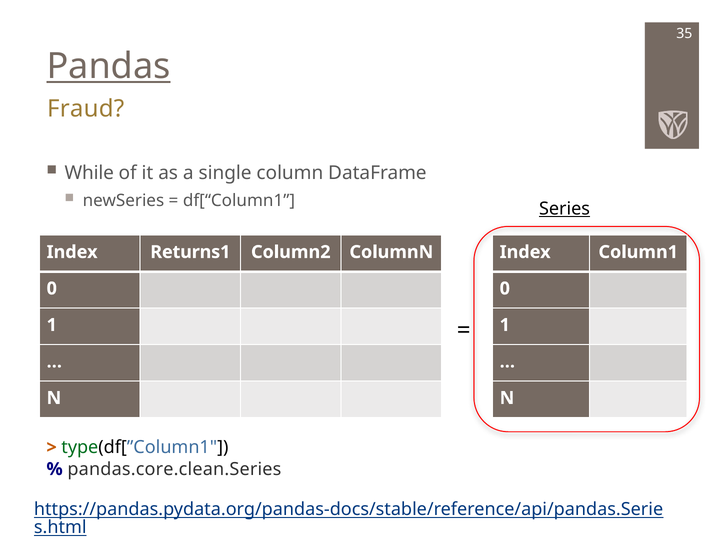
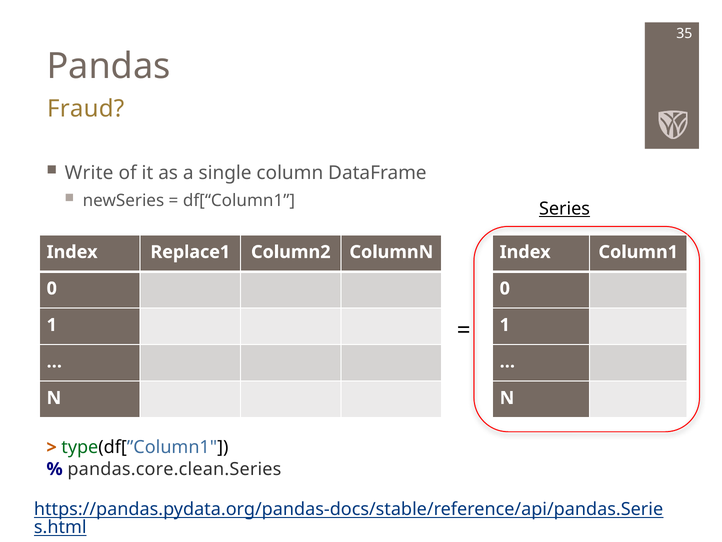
Pandas underline: present -> none (109, 66)
While: While -> Write (89, 173)
Returns1: Returns1 -> Replace1 (190, 252)
